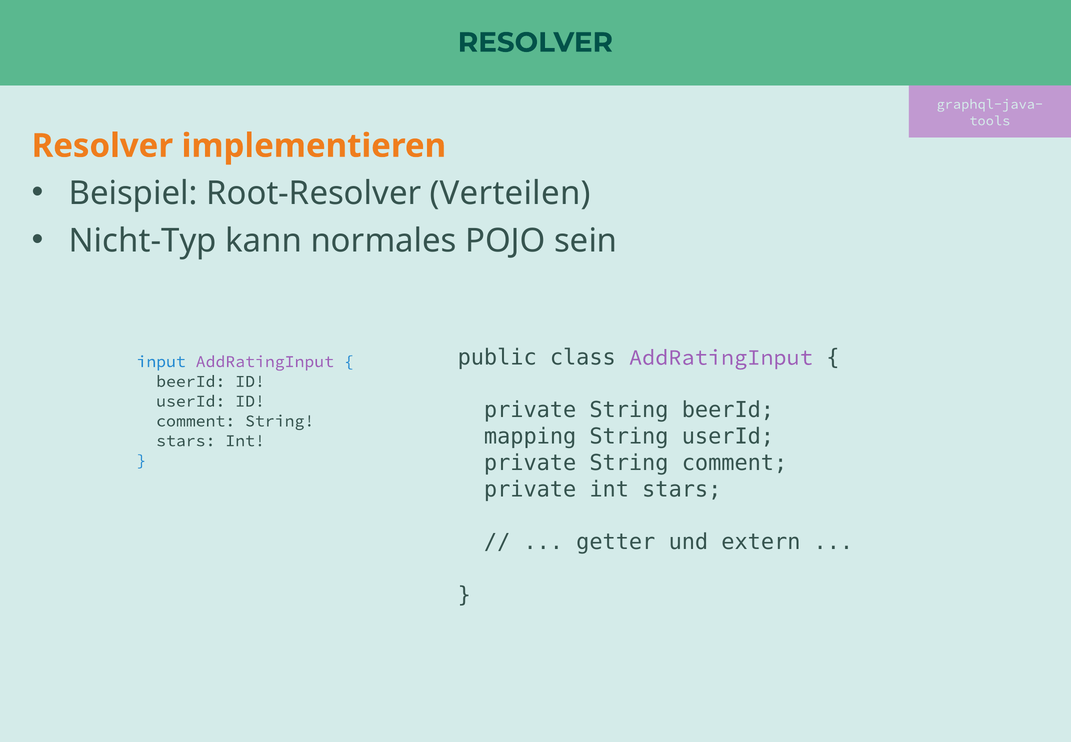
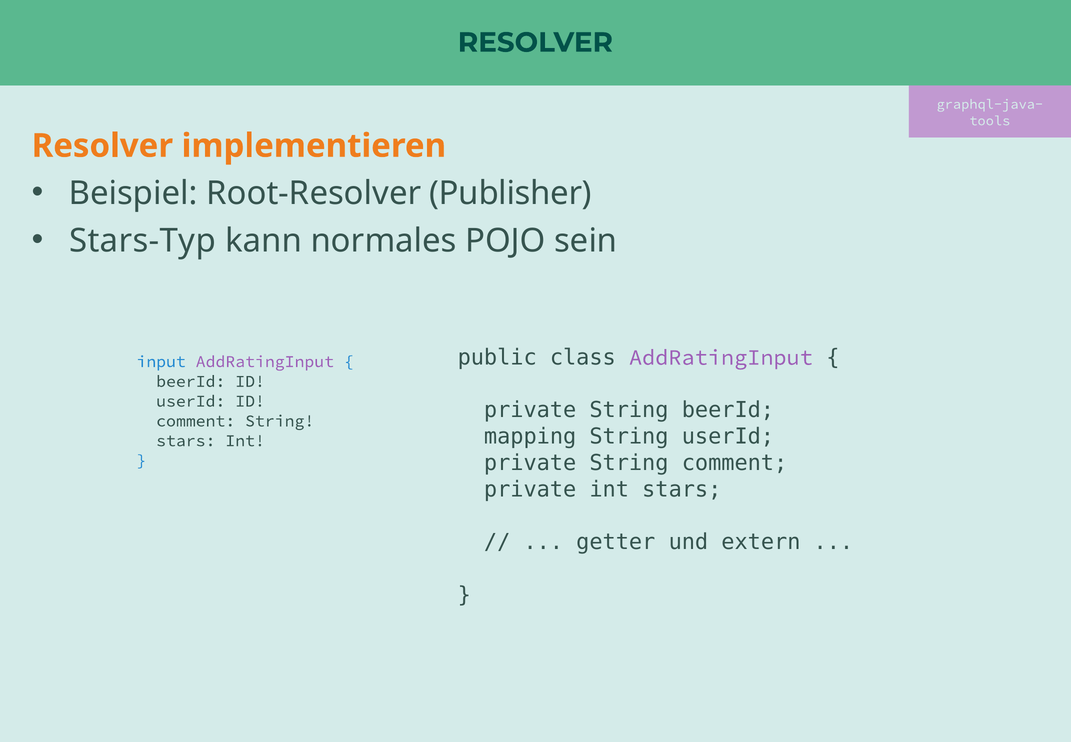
Verteilen: Verteilen -> Publisher (511, 193)
Nicht-Typ: Nicht-Typ -> Stars-Typ (143, 241)
